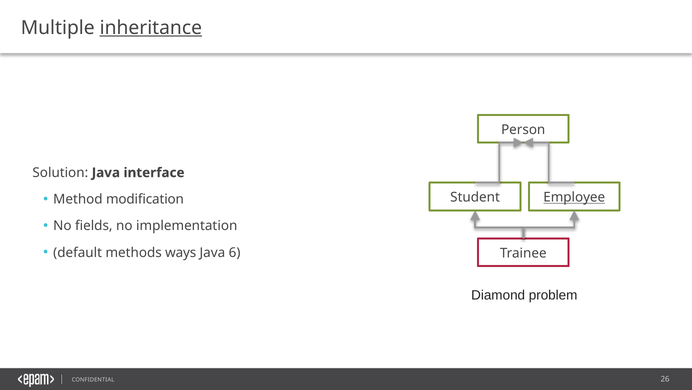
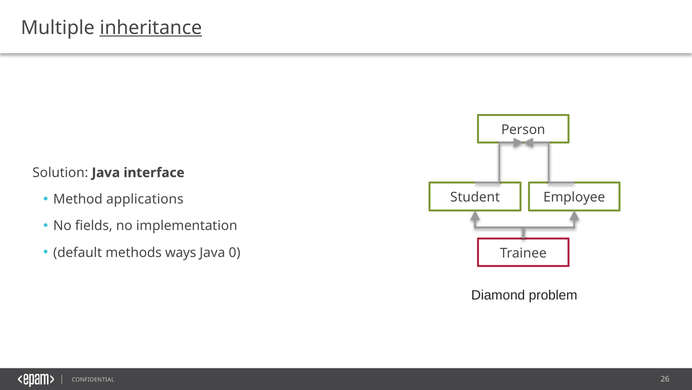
modification: modification -> applications (145, 199)
Employee underline: present -> none (574, 197)
6: 6 -> 0 (235, 252)
